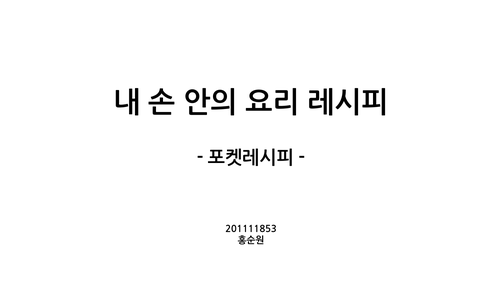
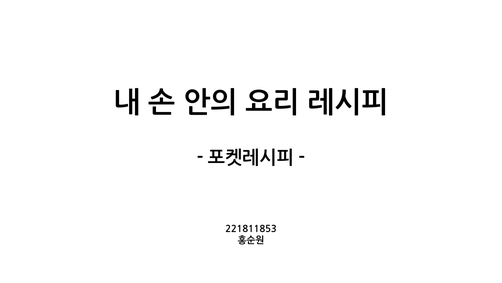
201111853: 201111853 -> 221811853 (251, 229)
